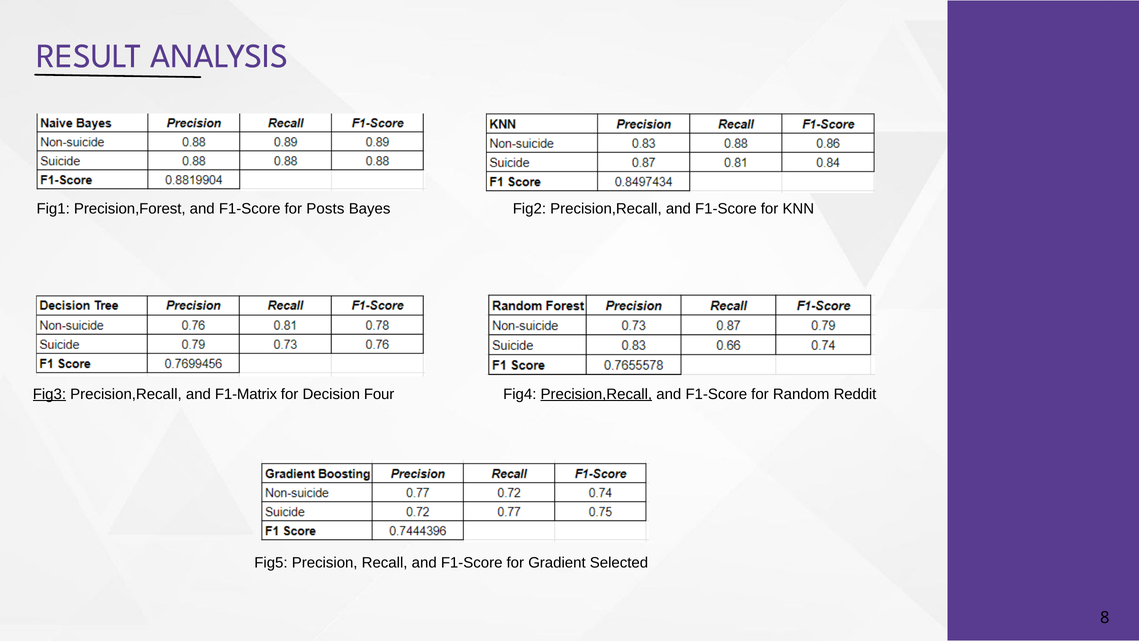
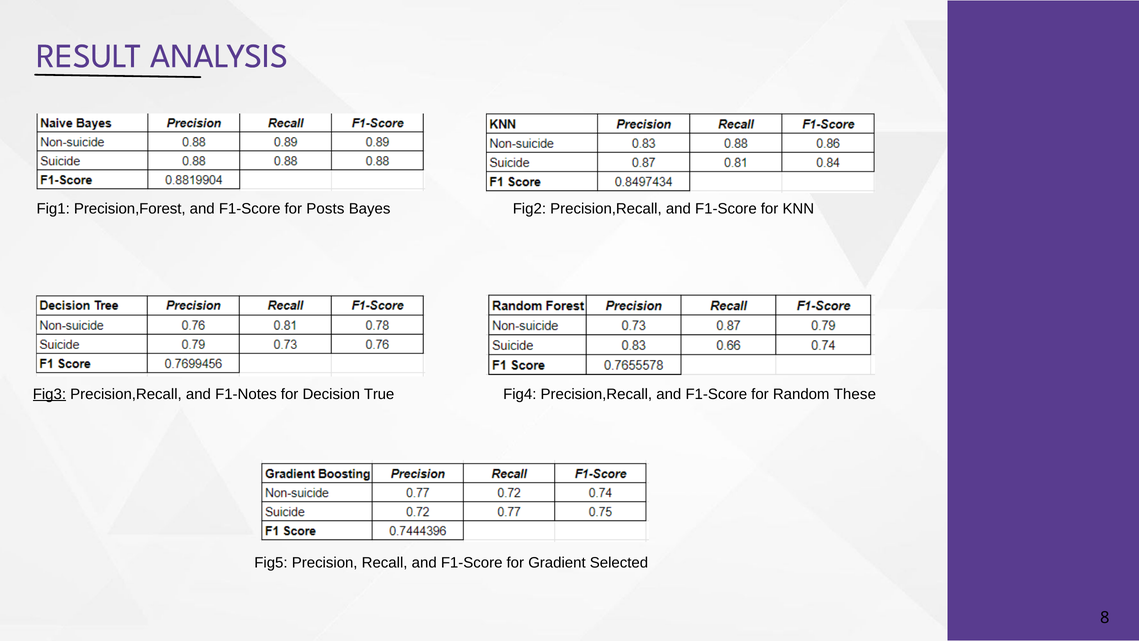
F1-Matrix: F1-Matrix -> F1-Notes (246, 394)
Four: Four -> True (379, 394)
Precision,Recall underline: present -> none (596, 394)
Reddit: Reddit -> These (855, 394)
